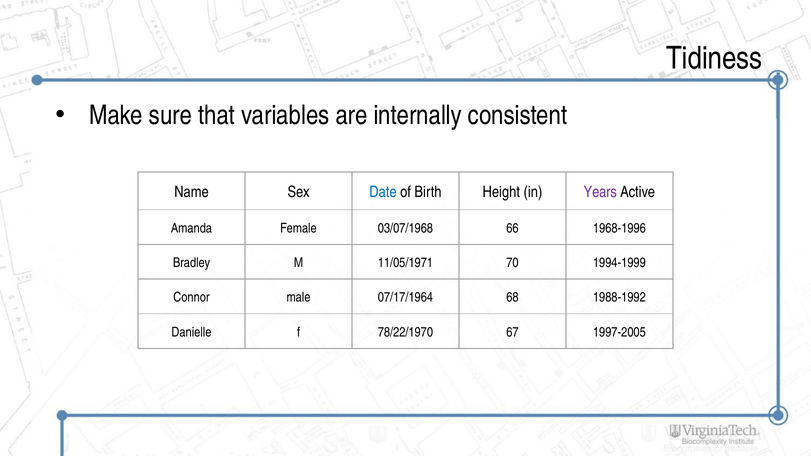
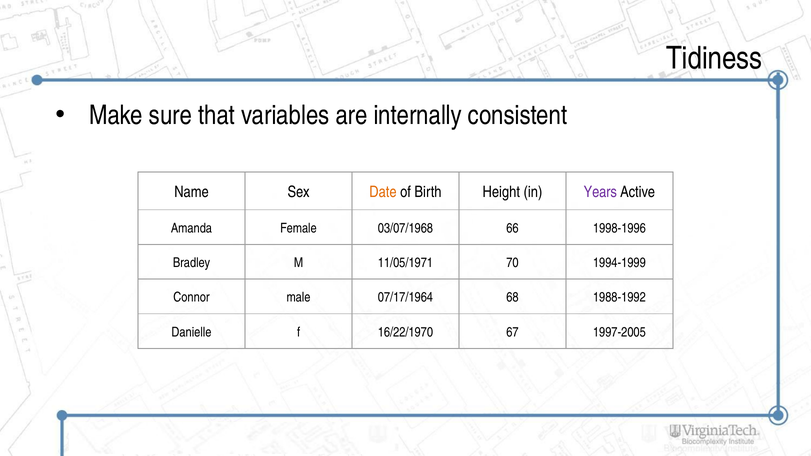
Date colour: blue -> orange (383, 192)
1968-1996: 1968-1996 -> 1998-1996 (619, 228)
78/22/1970: 78/22/1970 -> 16/22/1970 (405, 332)
